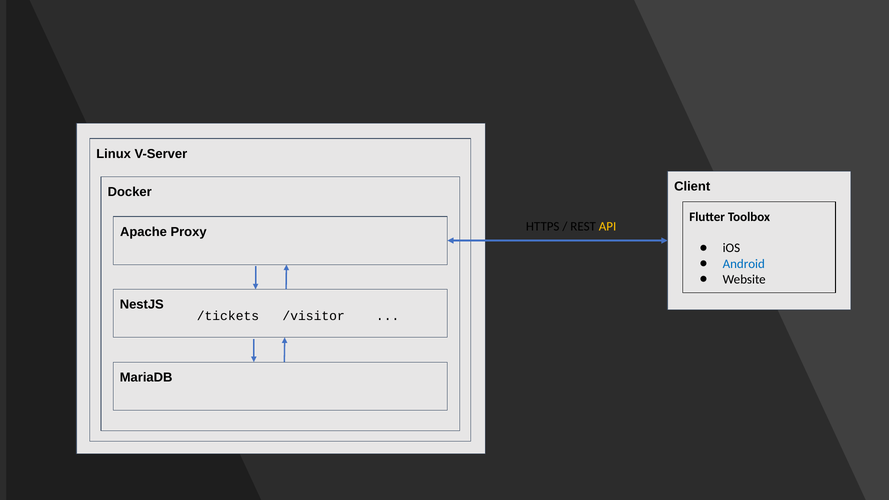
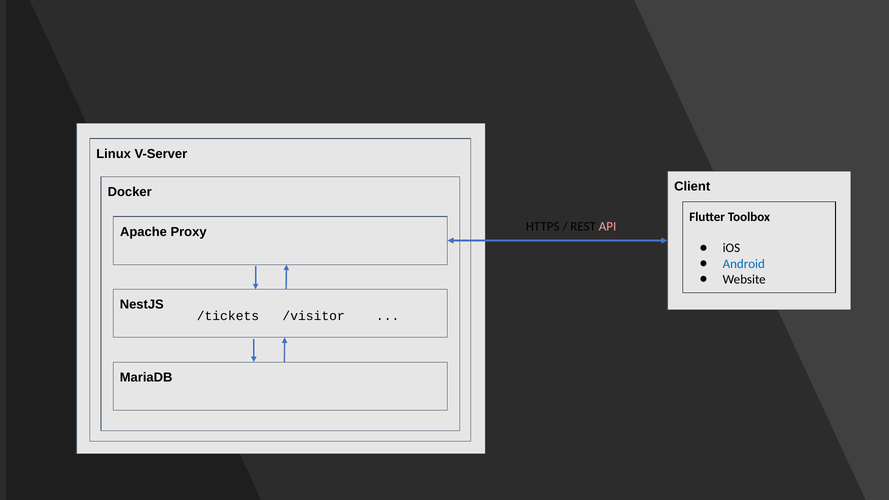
API colour: yellow -> pink (608, 227)
